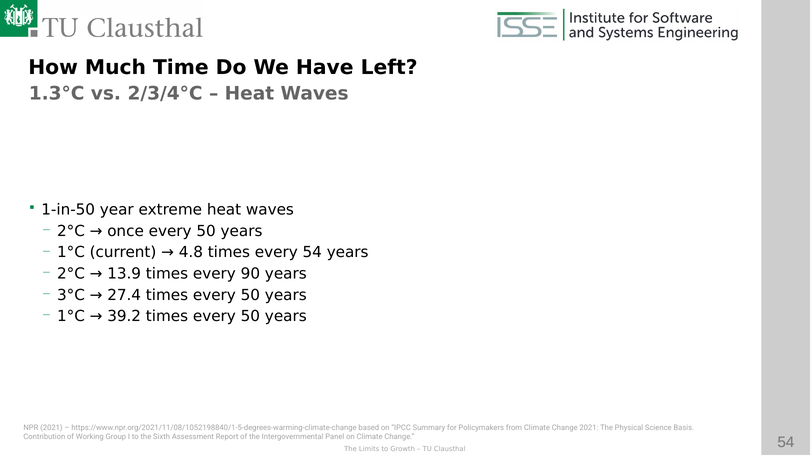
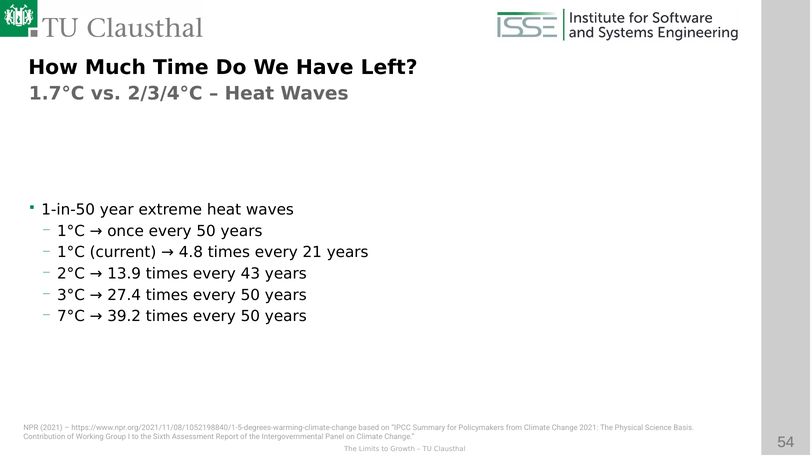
1.3°C: 1.3°C -> 1.7°C (57, 94)
2°C: 2°C -> 1°C (71, 231)
every 54: 54 -> 21 (312, 253)
90: 90 -> 43 (250, 274)
1°C: 1°C -> 7°C (71, 316)
